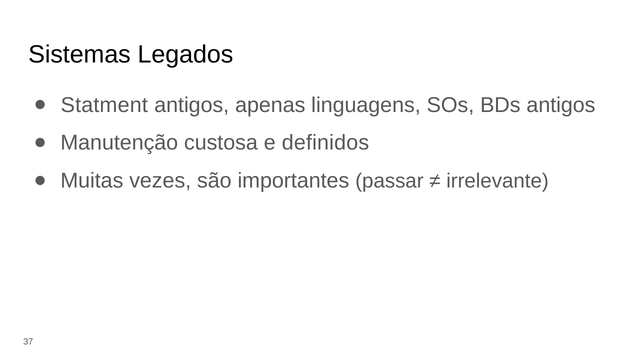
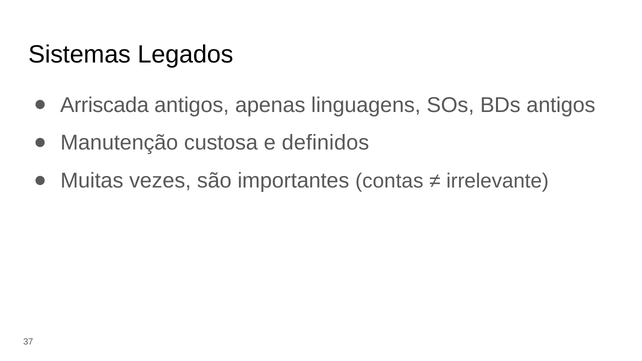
Statment: Statment -> Arriscada (104, 105)
passar: passar -> contas (389, 181)
